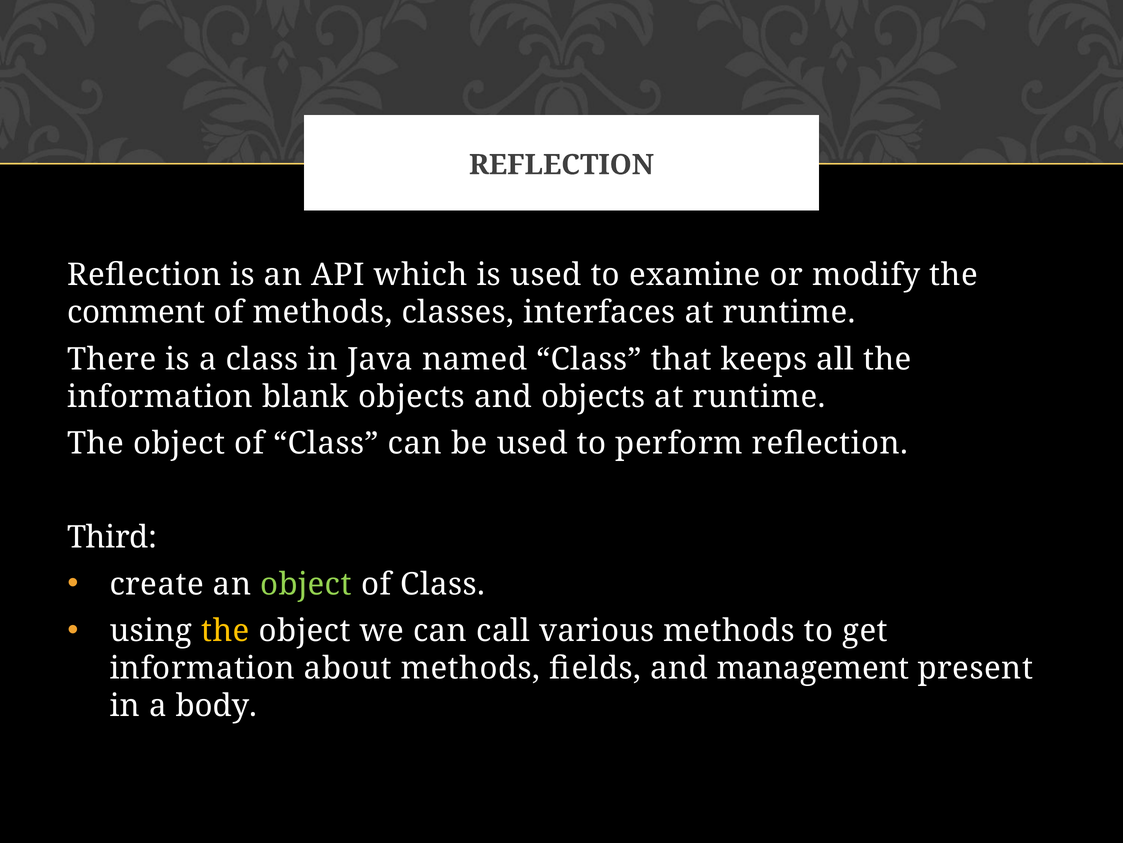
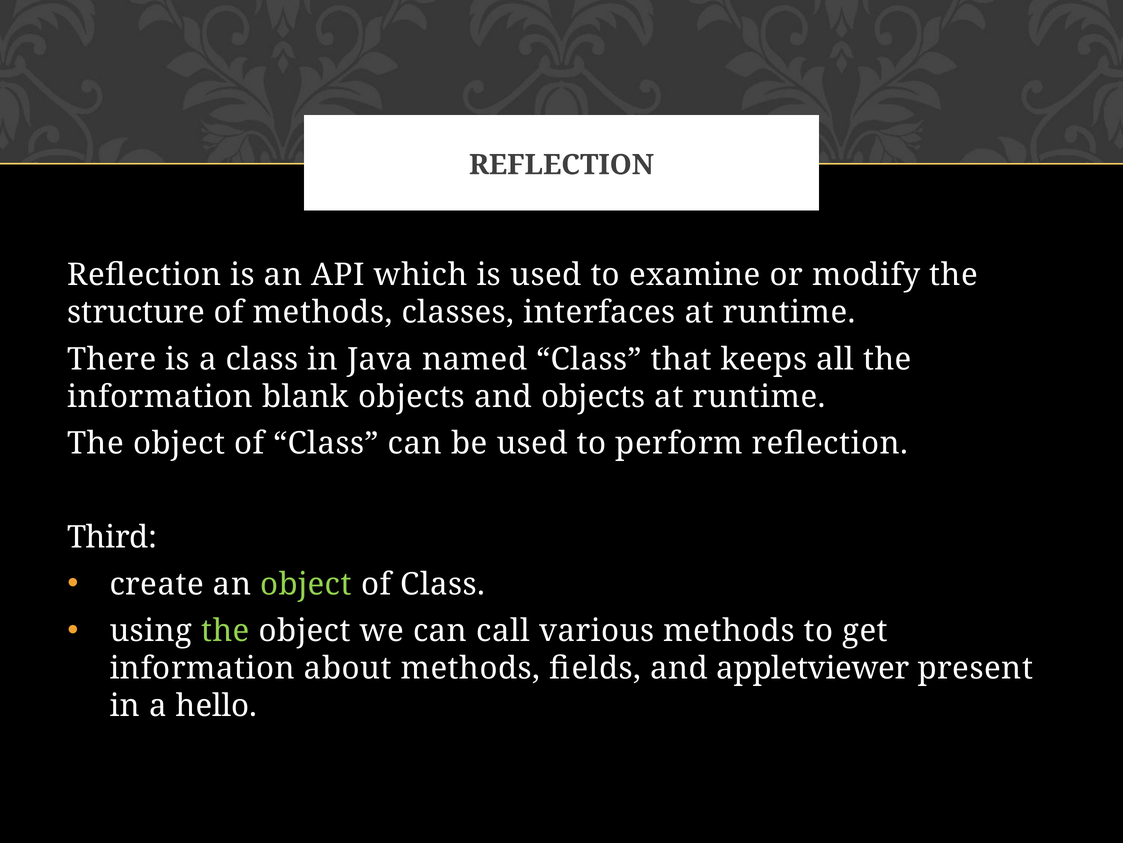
comment: comment -> structure (136, 312)
the colour: yellow -> light green (225, 631)
management: management -> appletviewer (813, 668)
body: body -> hello (216, 705)
